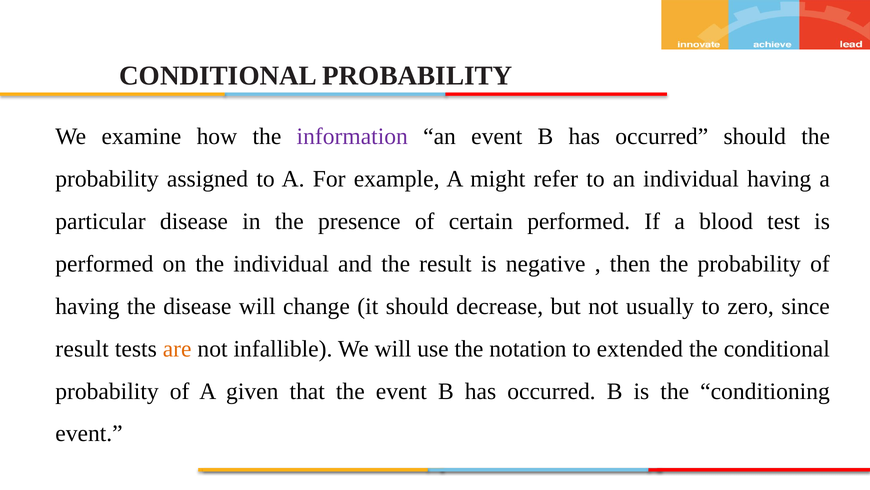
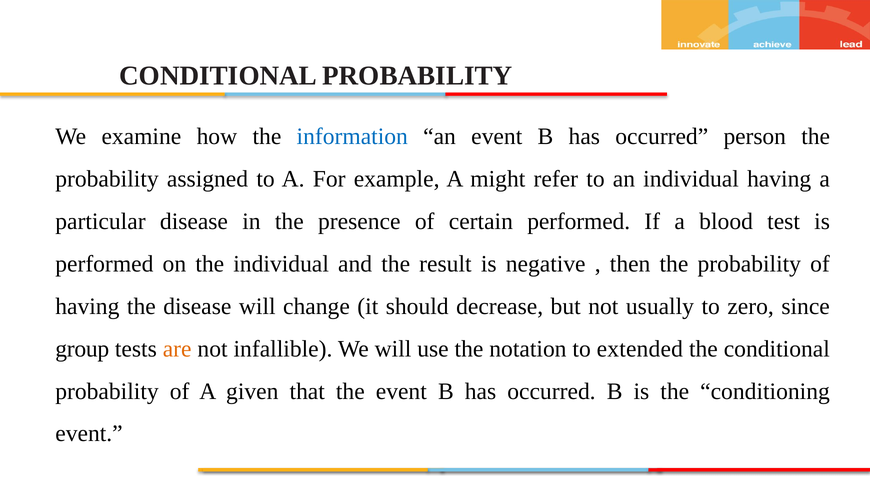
information colour: purple -> blue (352, 136)
occurred should: should -> person (755, 136)
result: result -> group (82, 348)
